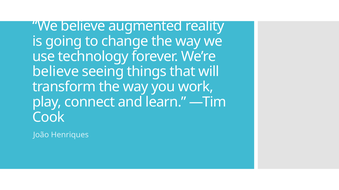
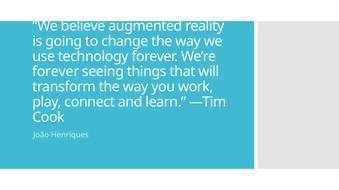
believe: believe -> forever (56, 72)
